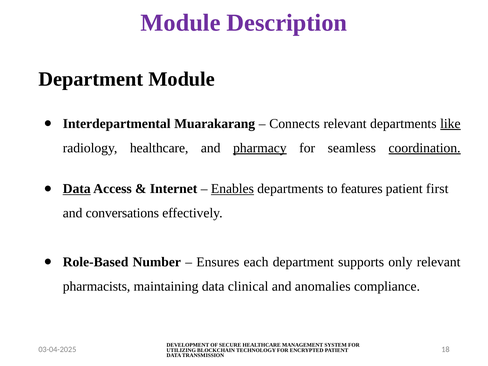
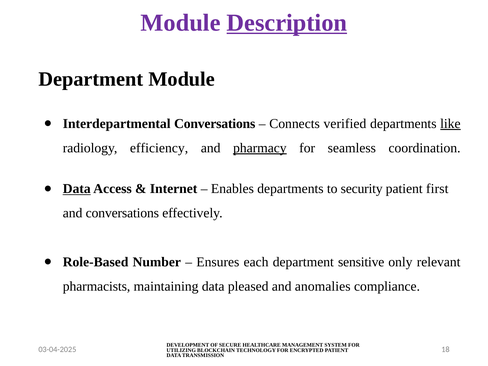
Description underline: none -> present (287, 23)
Interdepartmental Muarakarang: Muarakarang -> Conversations (215, 124)
Connects relevant: relevant -> verified (345, 124)
radiology healthcare: healthcare -> efficiency (159, 148)
coordination underline: present -> none (425, 148)
Enables underline: present -> none (232, 189)
features: features -> security (362, 189)
supports: supports -> sensitive (361, 262)
clinical: clinical -> pleased (248, 286)
